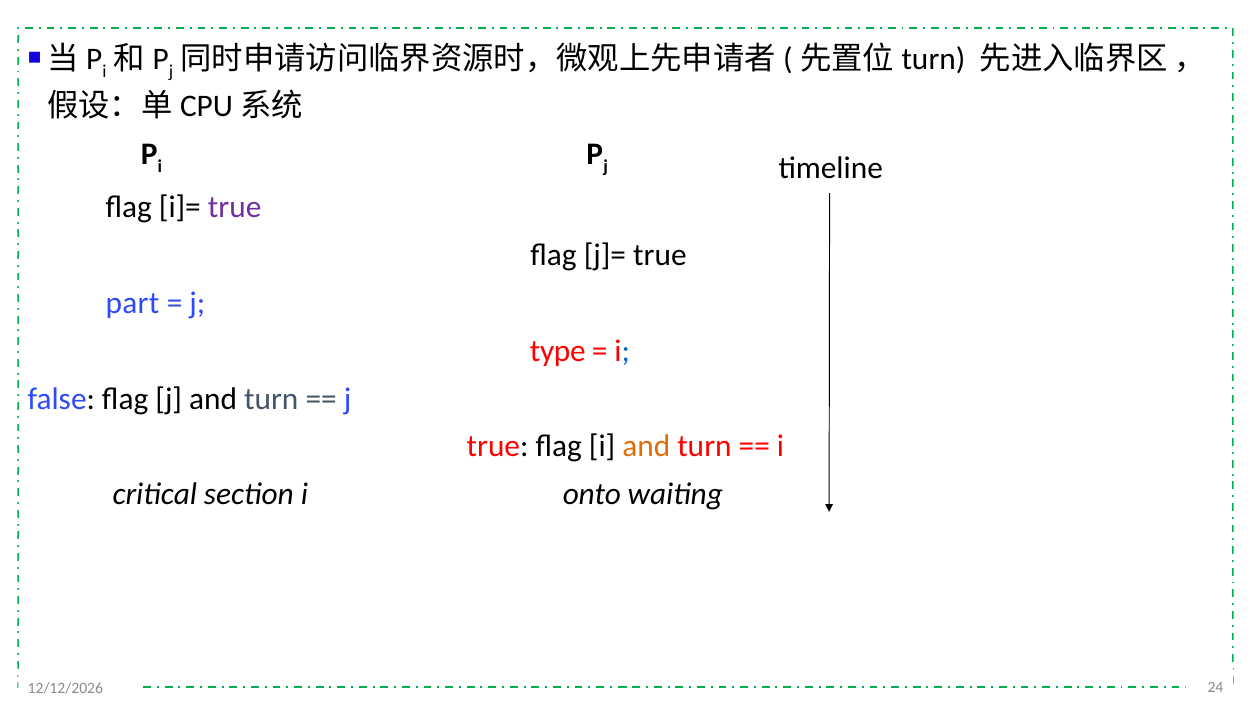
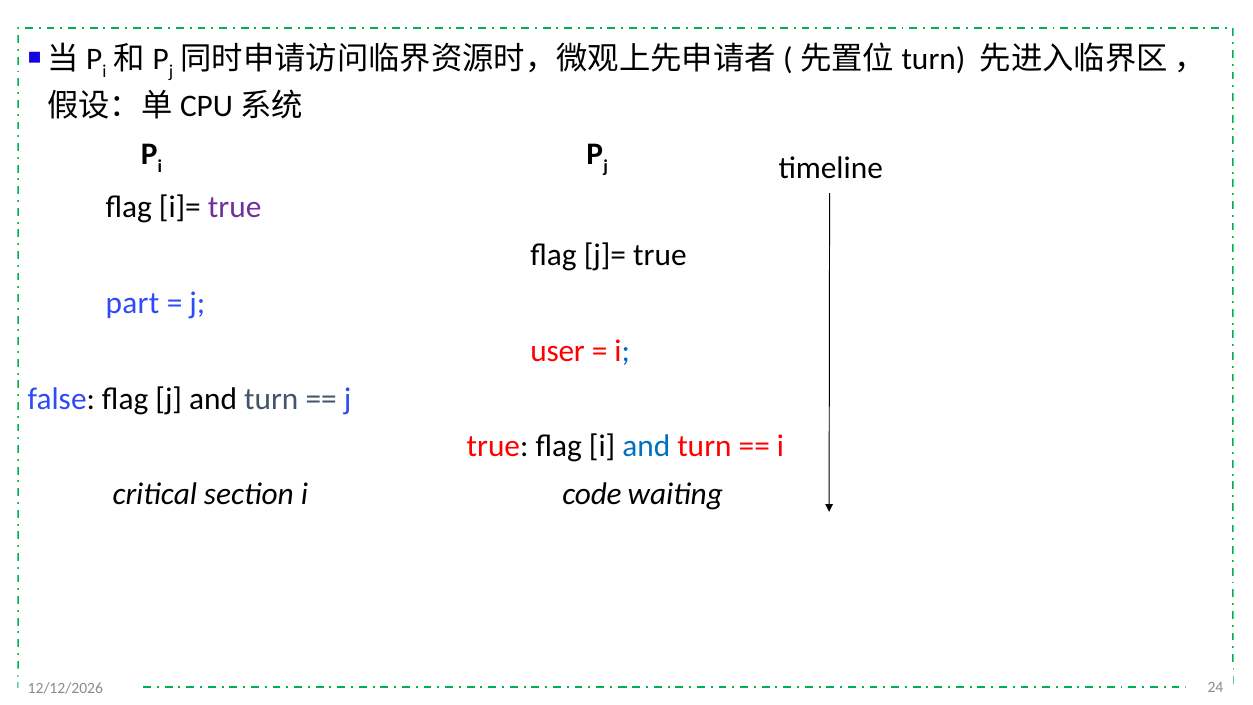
type: type -> user (558, 351)
and colour: orange -> blue (646, 446)
onto: onto -> code (592, 494)
